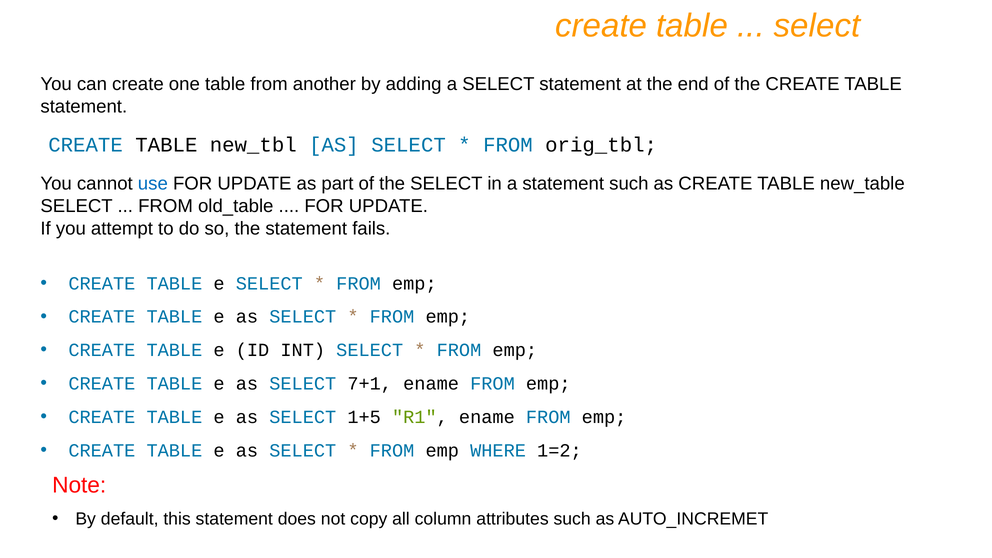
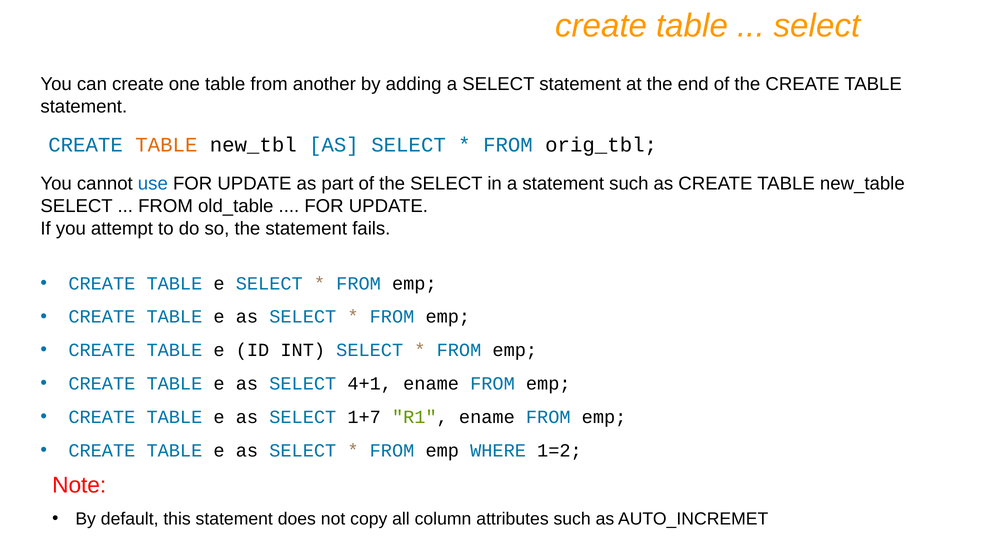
TABLE colour: black -> orange (166, 145)
7+1: 7+1 -> 4+1 (370, 384)
1+5: 1+5 -> 1+7 (364, 417)
